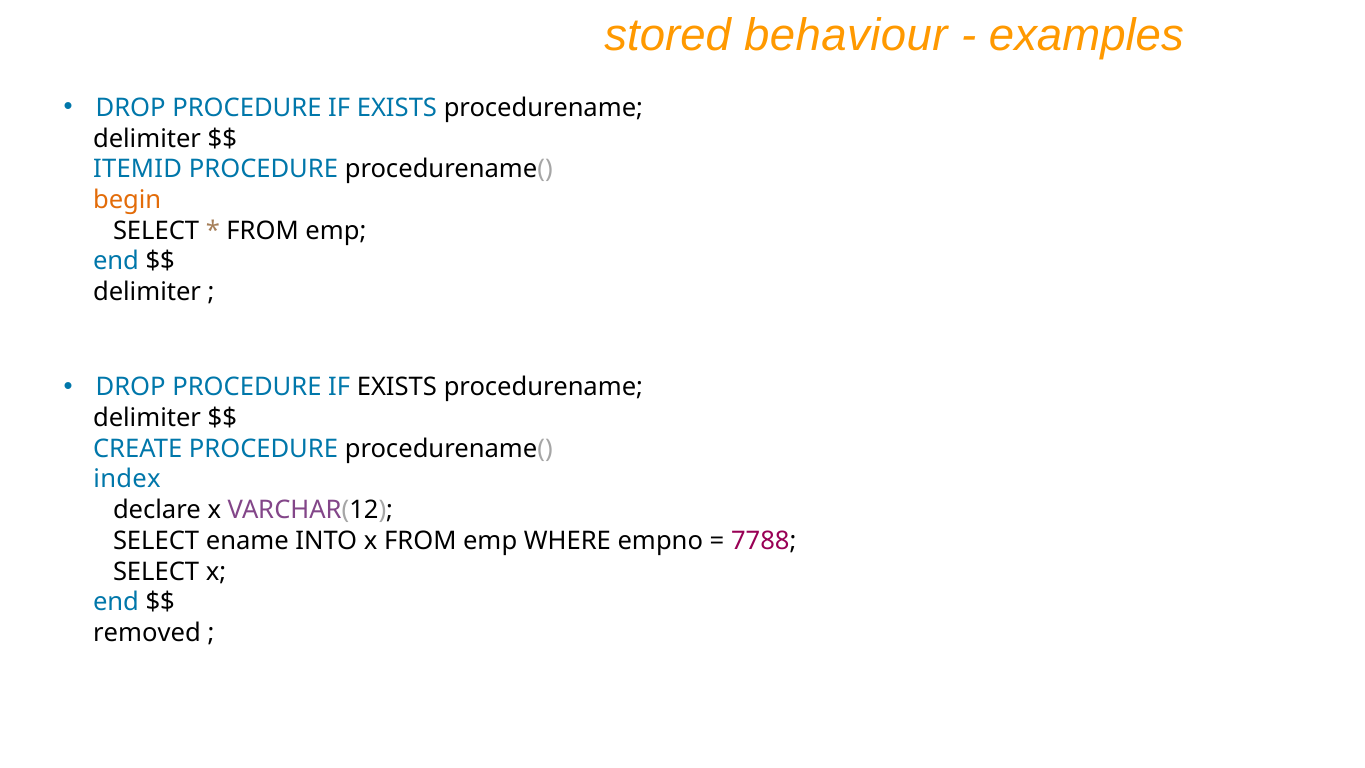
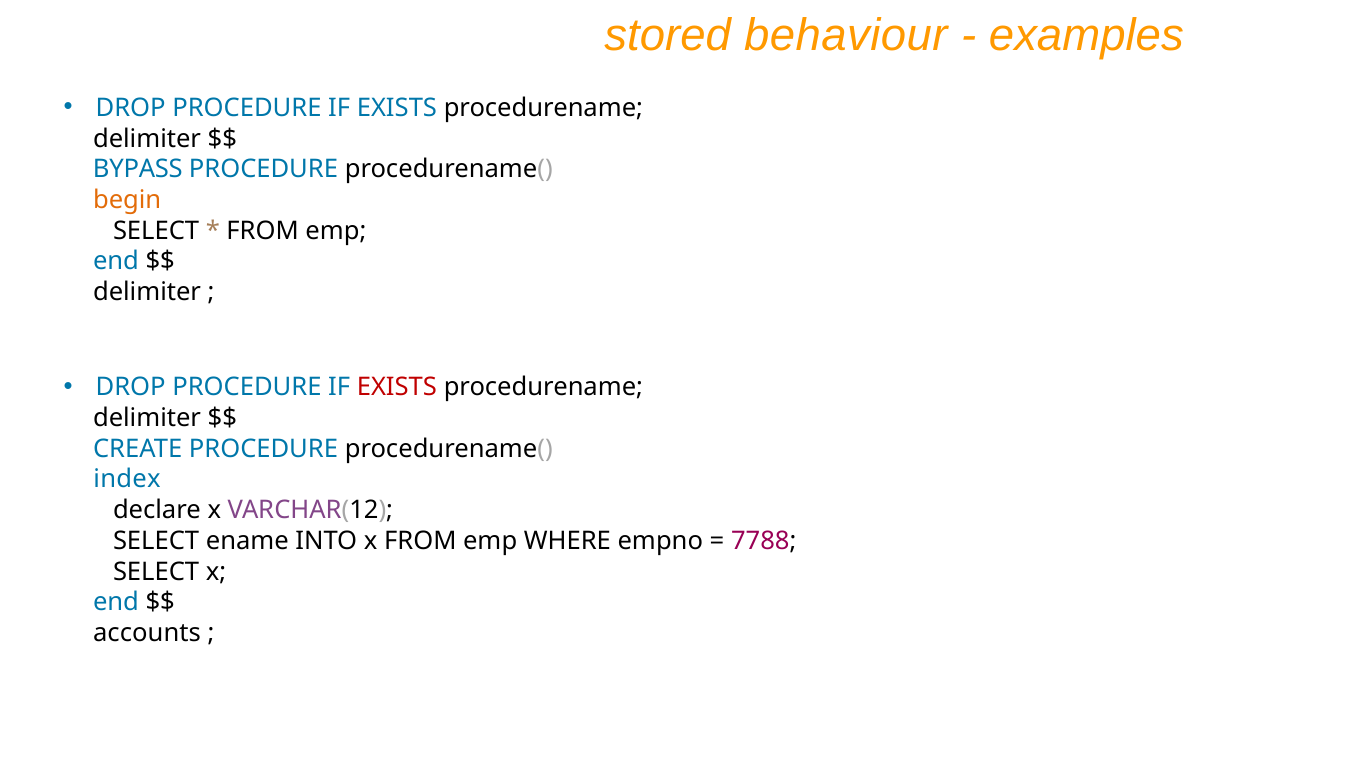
ITEMID: ITEMID -> BYPASS (138, 169)
EXISTS colour: black -> red (397, 387)
removed: removed -> accounts (147, 633)
